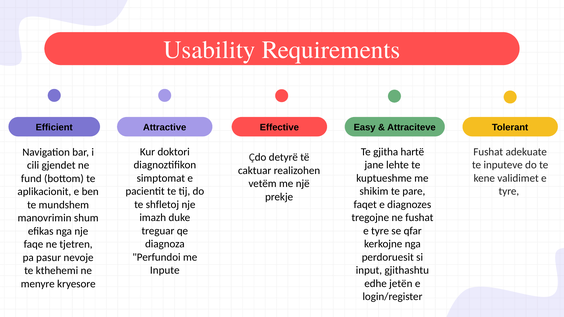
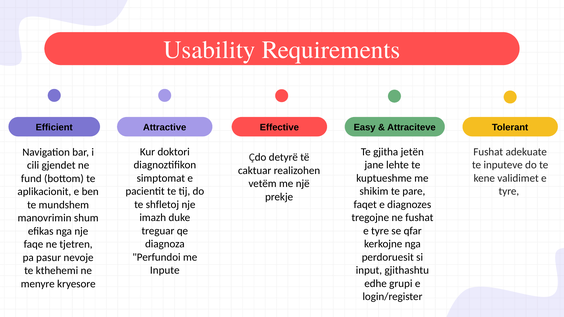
hartë: hartë -> jetën (412, 152)
jetën: jetën -> grupi (401, 284)
